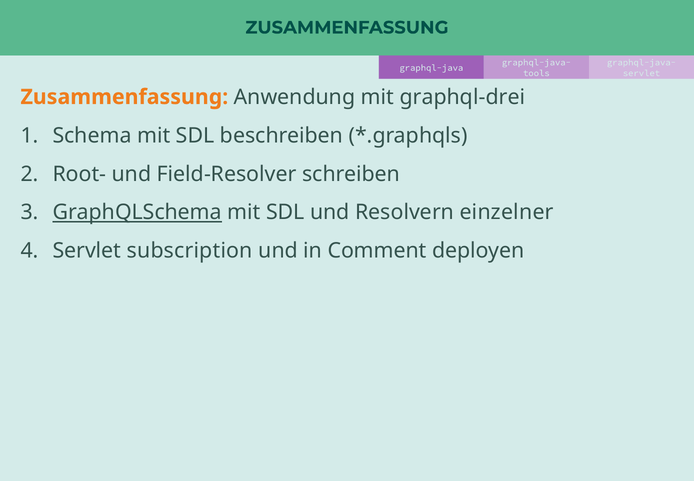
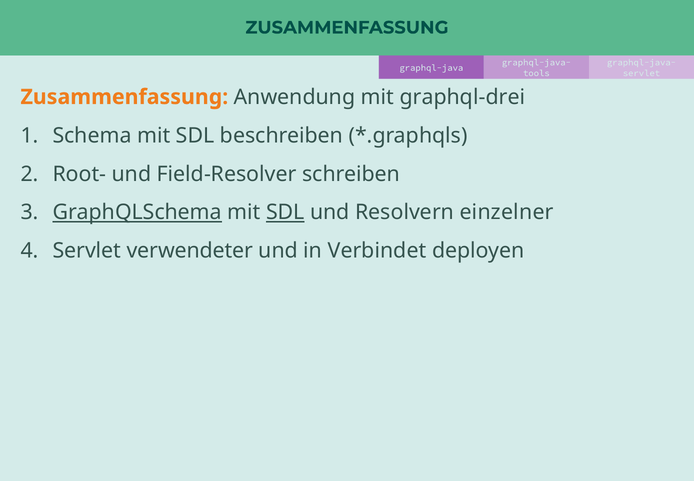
SDL underline: none -> present (285, 212)
subscription: subscription -> verwendeter (190, 251)
Comment: Comment -> Verbindet (377, 251)
